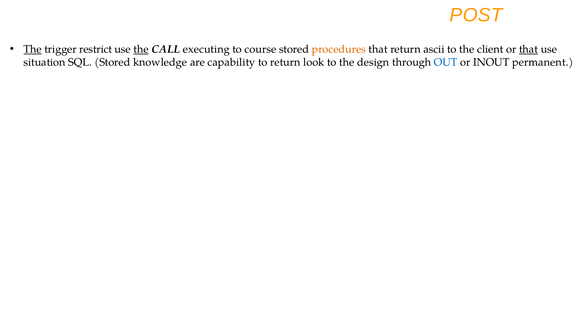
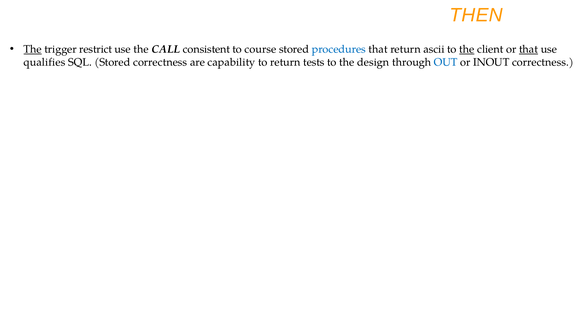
POST: POST -> THEN (476, 15)
the underline: present -> none (141, 49)
executing: executing -> consistent (206, 49)
procedures colour: orange -> blue (339, 49)
the underline: none -> present (467, 49)
situation: situation -> qualifies (44, 62)
Stored knowledge: knowledge -> correctness (160, 62)
look: look -> tests (314, 62)
INOUT permanent: permanent -> correctness (543, 62)
